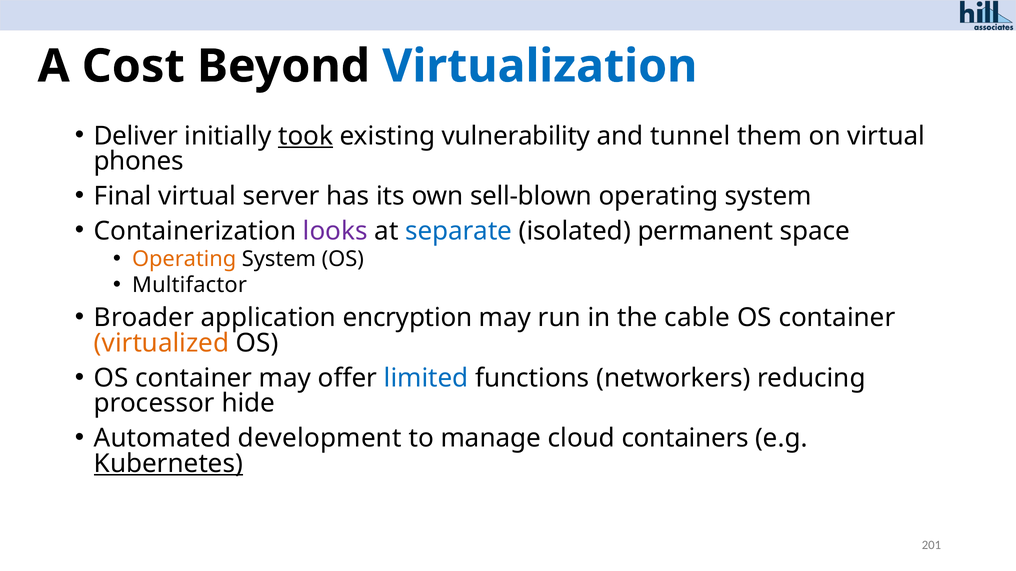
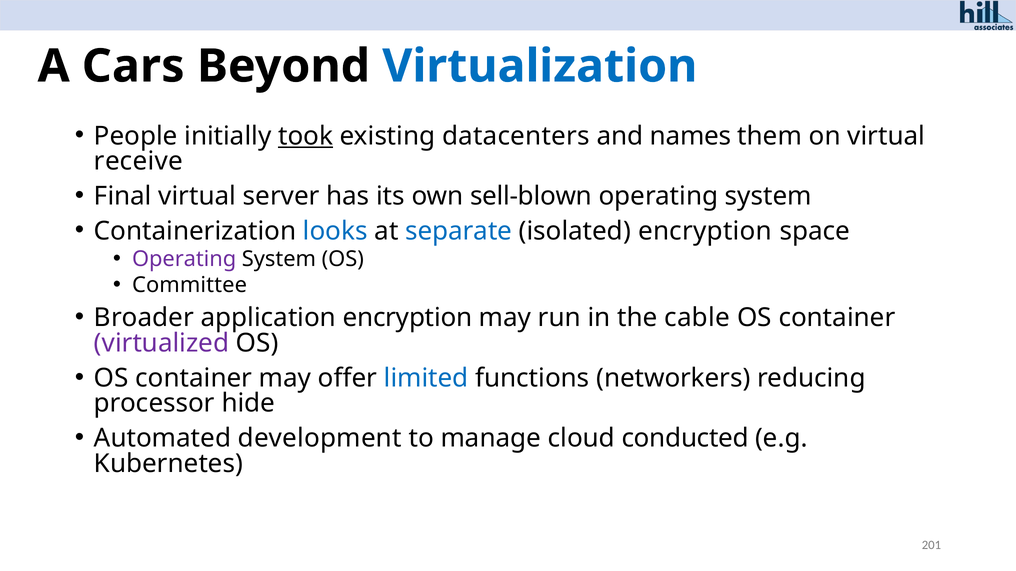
Cost: Cost -> Cars (133, 66)
Deliver: Deliver -> People (136, 136)
vulnerability: vulnerability -> datacenters (516, 136)
tunnel: tunnel -> names (691, 136)
phones: phones -> receive (138, 161)
looks colour: purple -> blue (335, 231)
isolated permanent: permanent -> encryption (705, 231)
Operating colour: orange -> purple (184, 259)
Multifactor: Multifactor -> Committee (190, 285)
virtualized colour: orange -> purple (162, 344)
containers: containers -> conducted (685, 439)
Kubernetes underline: present -> none (168, 464)
